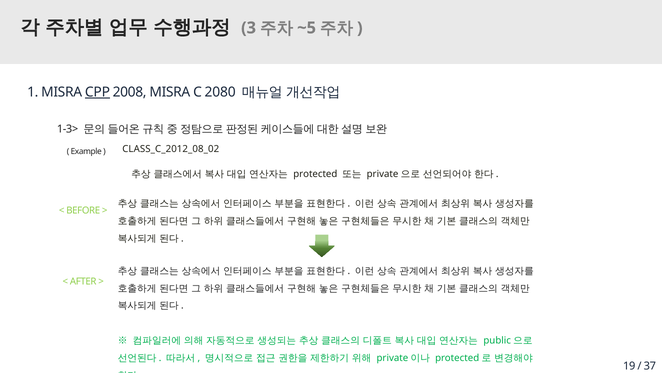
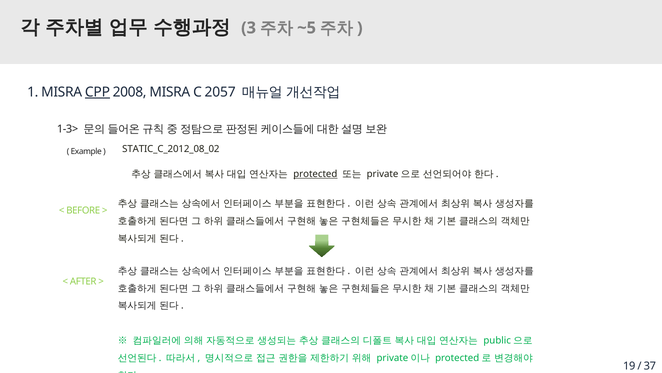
2080: 2080 -> 2057 (220, 92)
CLASS_C_2012_08_02: CLASS_C_2012_08_02 -> STATIC_C_2012_08_02 (171, 149)
protected underline: none -> present (315, 174)
